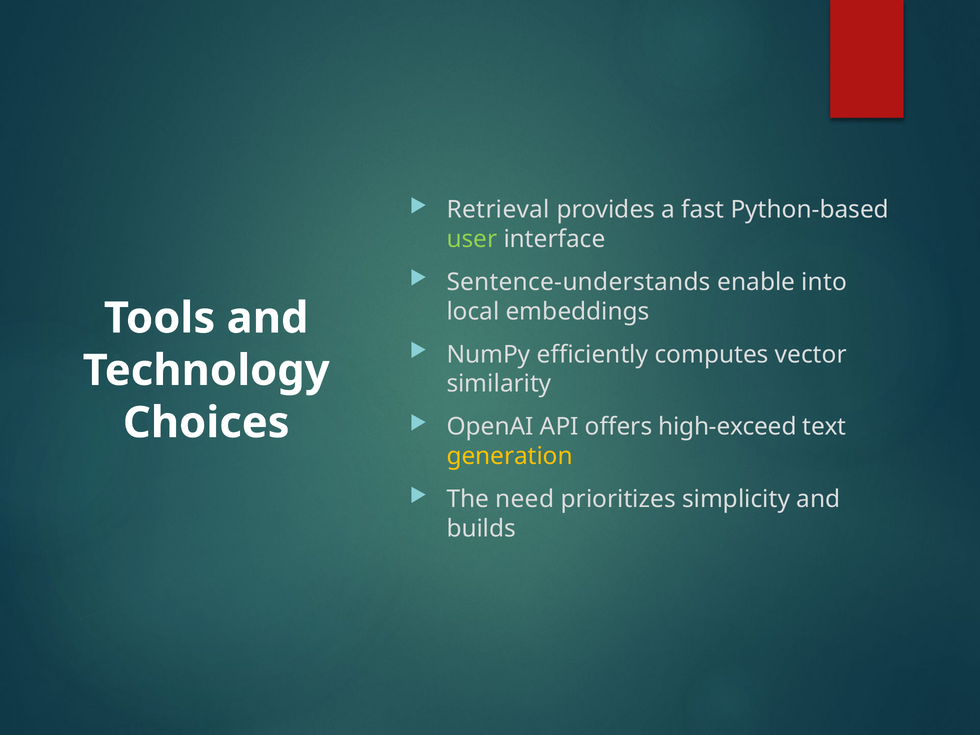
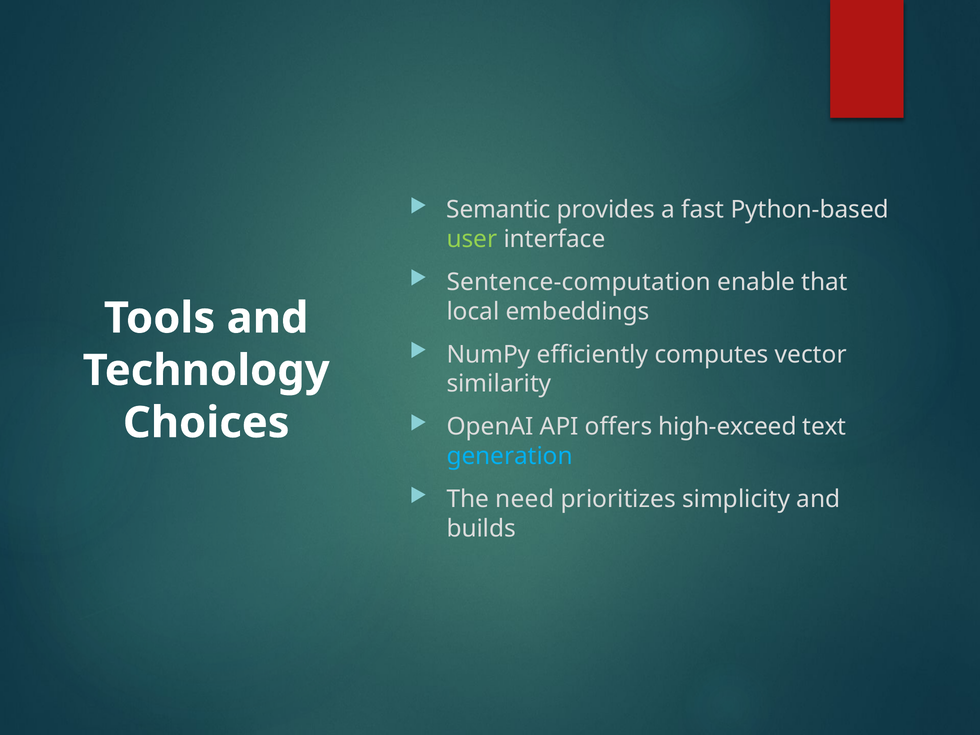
Retrieval: Retrieval -> Semantic (499, 210)
Sentence-understands: Sentence-understands -> Sentence-computation (579, 282)
into: into -> that (824, 282)
generation colour: yellow -> light blue (510, 456)
